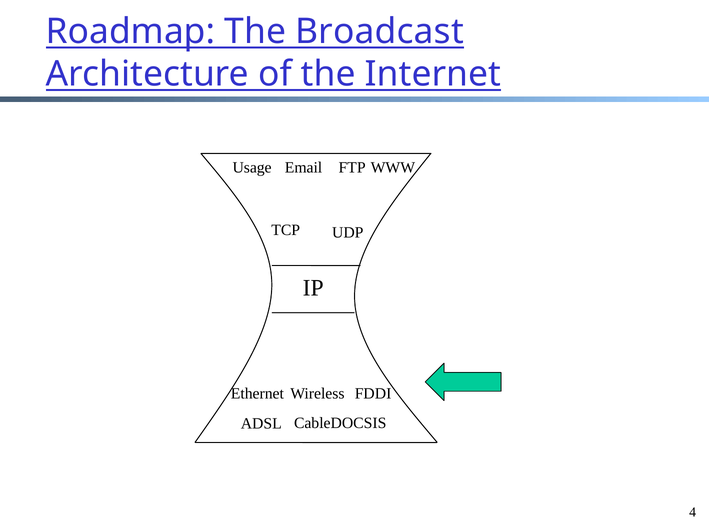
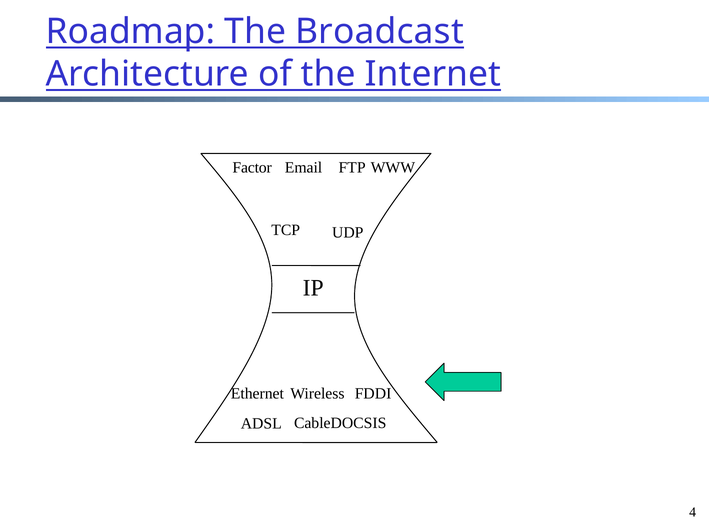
Usage: Usage -> Factor (252, 168)
